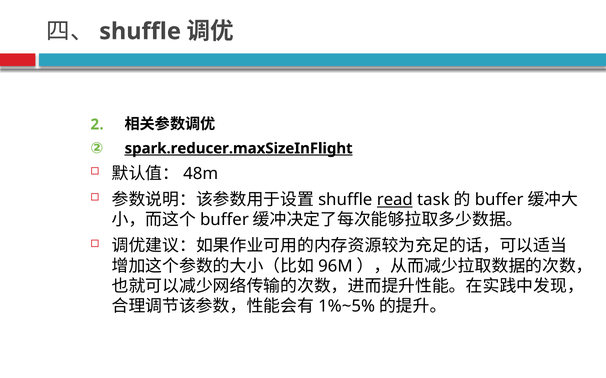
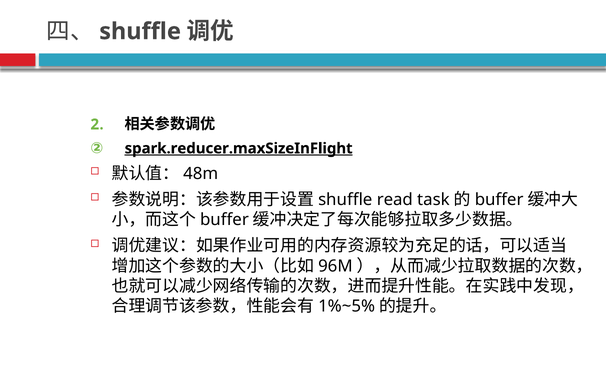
read underline: present -> none (395, 200)
